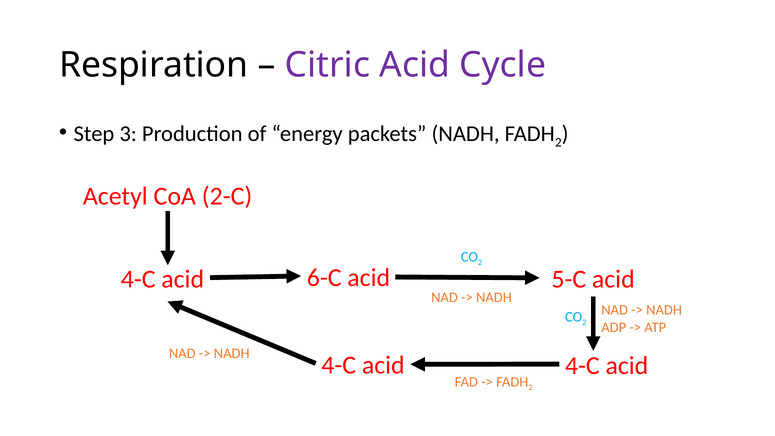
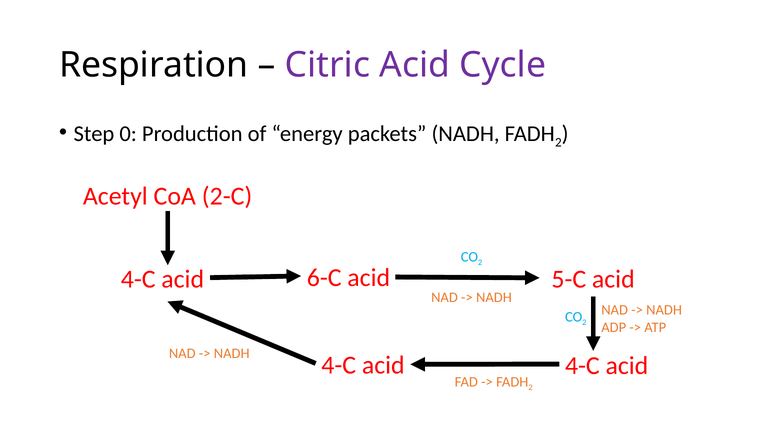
3: 3 -> 0 (128, 134)
